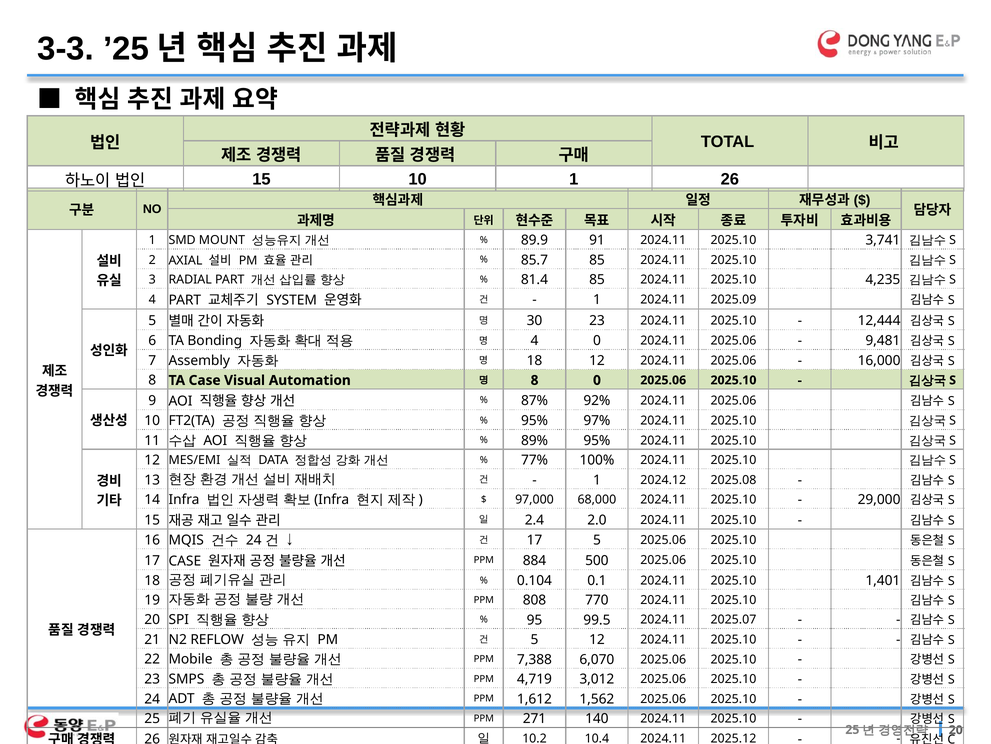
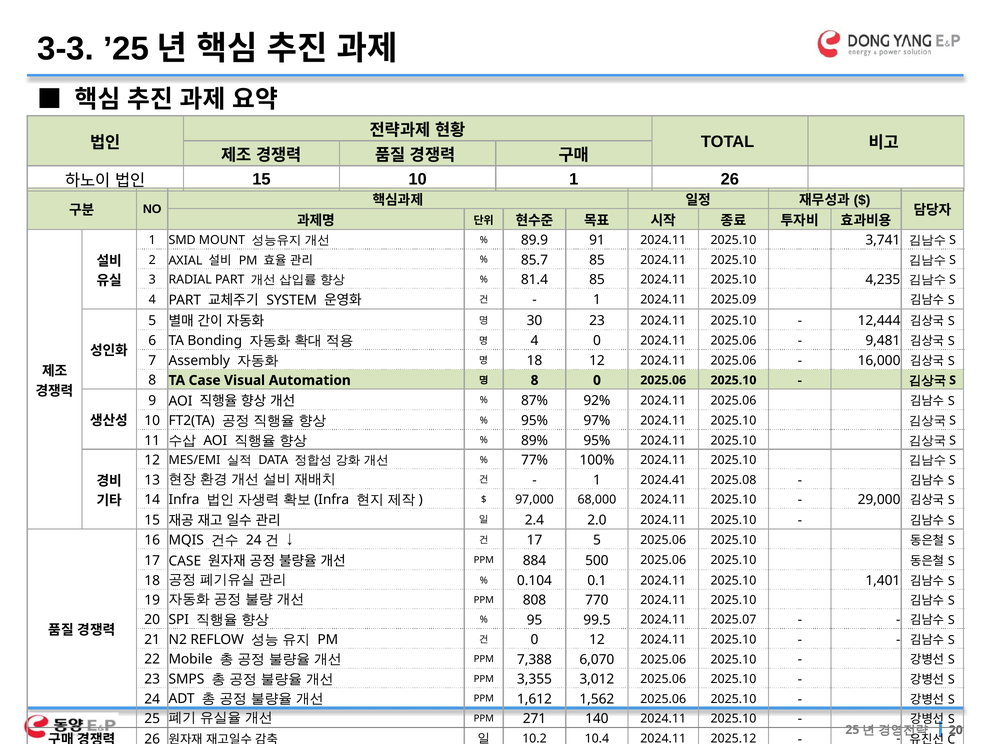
2024.12: 2024.12 -> 2024.41 (663, 479)
5: 5 -> 0 (535, 639)
4,719: 4,719 -> 3,355 (534, 679)
